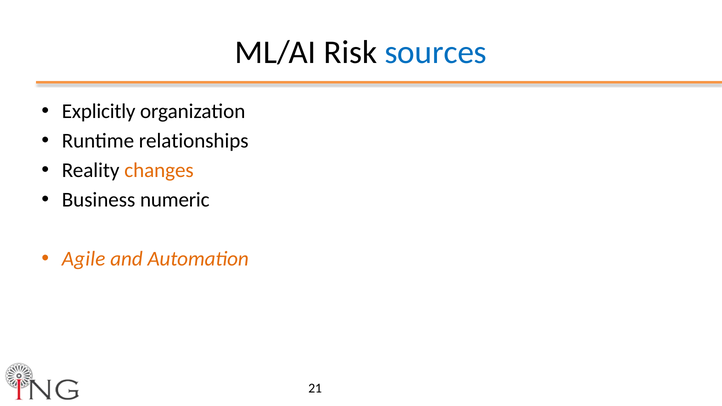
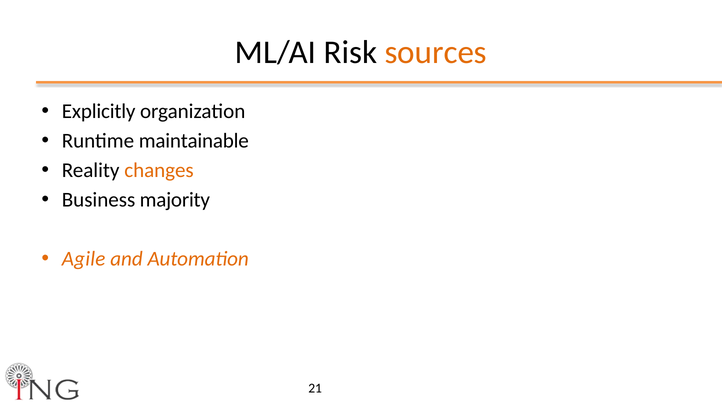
sources colour: blue -> orange (436, 52)
relationships: relationships -> maintainable (194, 141)
numeric: numeric -> majority (175, 200)
